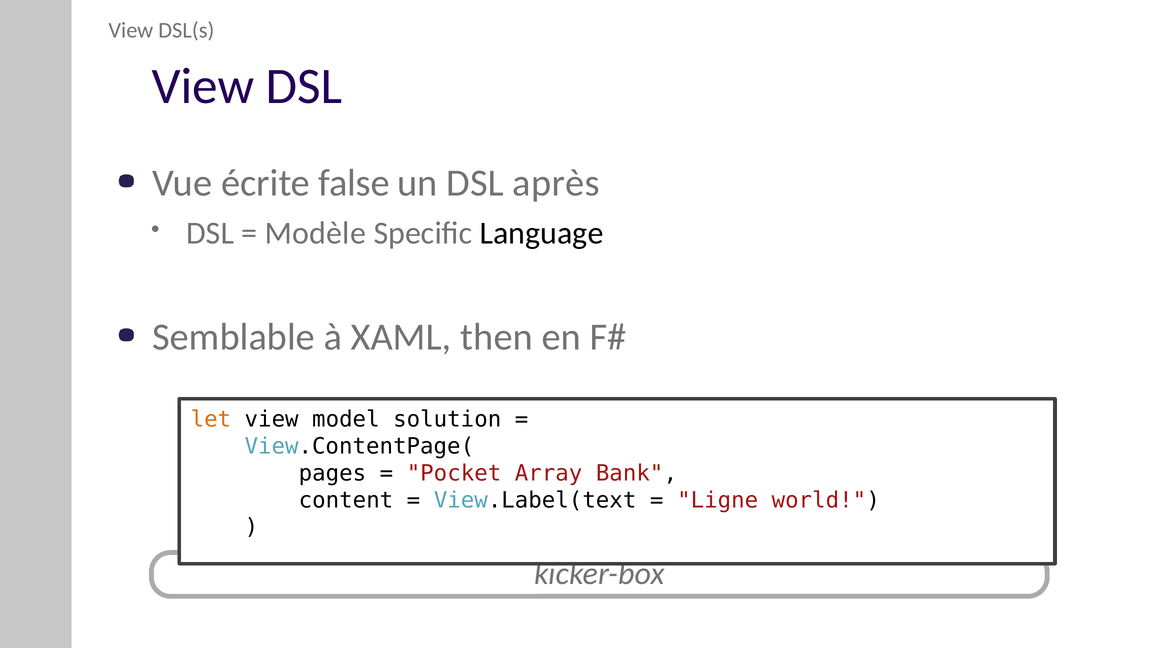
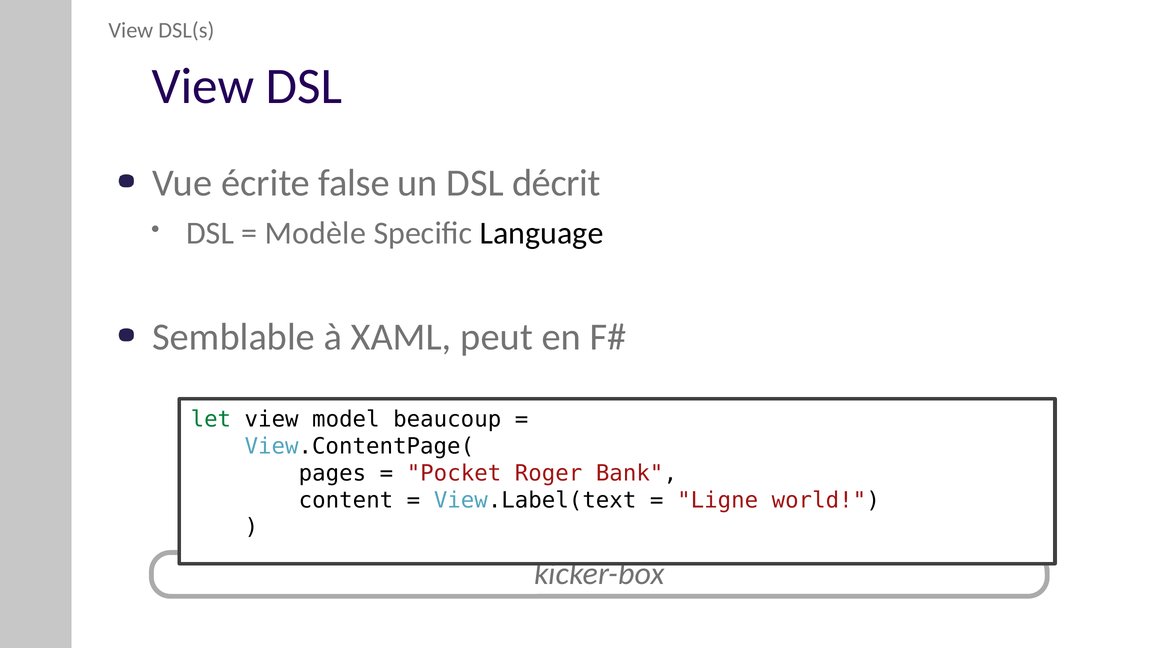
après: après -> décrit (556, 183)
then: then -> peut (497, 337)
let colour: orange -> green (211, 419)
solution: solution -> beaucoup (447, 419)
Array: Array -> Roger (549, 473)
